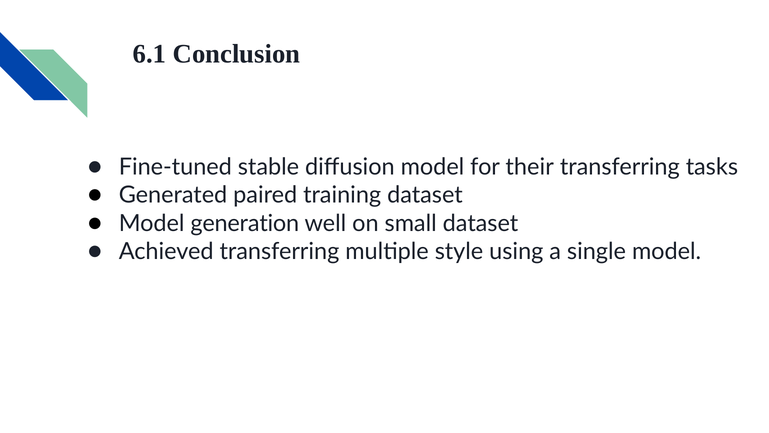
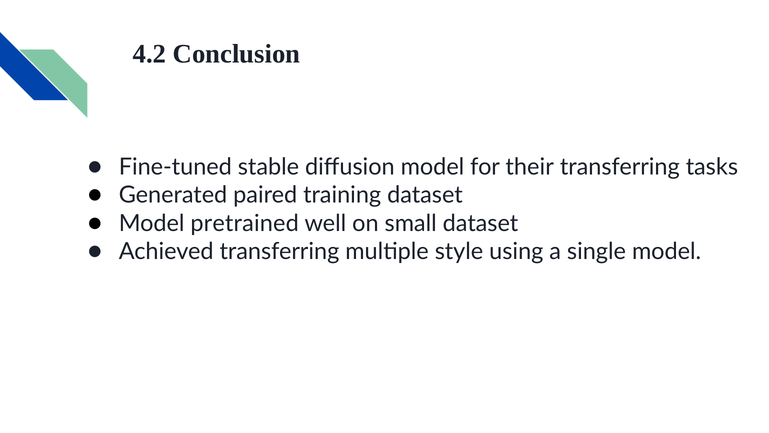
6.1: 6.1 -> 4.2 (150, 54)
generation: generation -> pretrained (245, 223)
